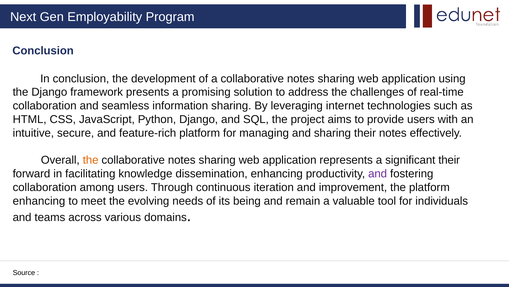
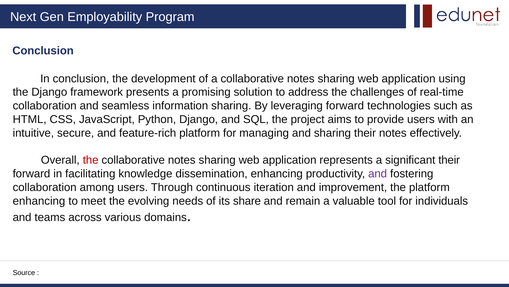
leveraging internet: internet -> forward (345, 106)
the colour: orange -> red (91, 160)
being: being -> share (247, 201)
